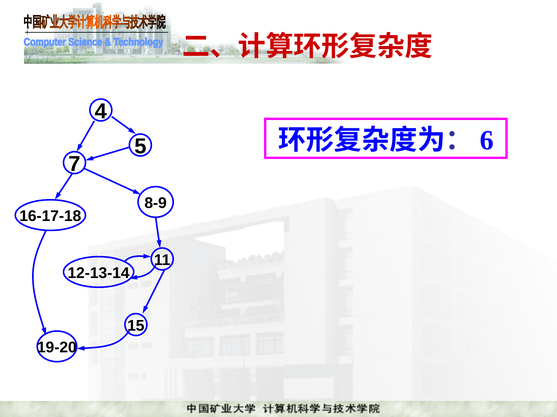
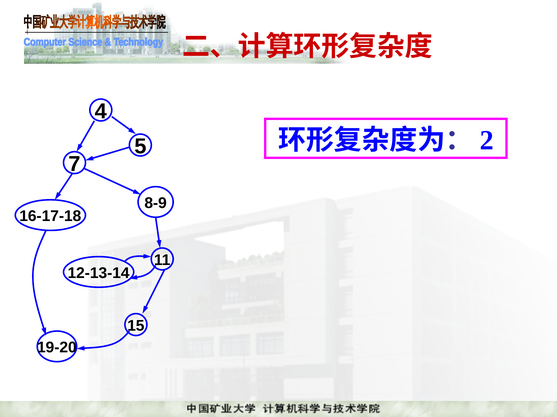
6: 6 -> 2 (487, 141)
